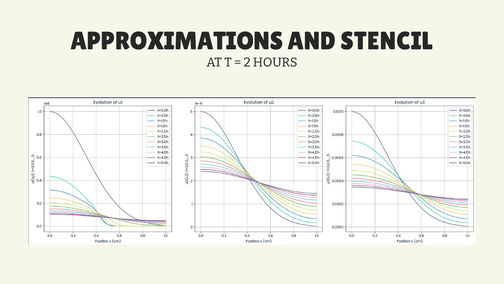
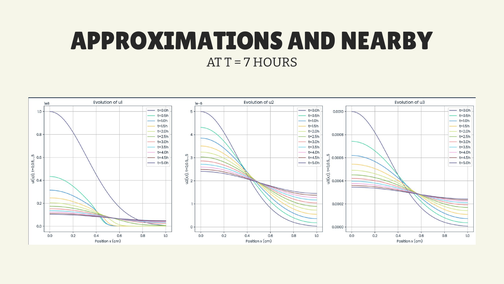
STENCIL: STENCIL -> NEARBY (387, 41)
2: 2 -> 7 (247, 62)
